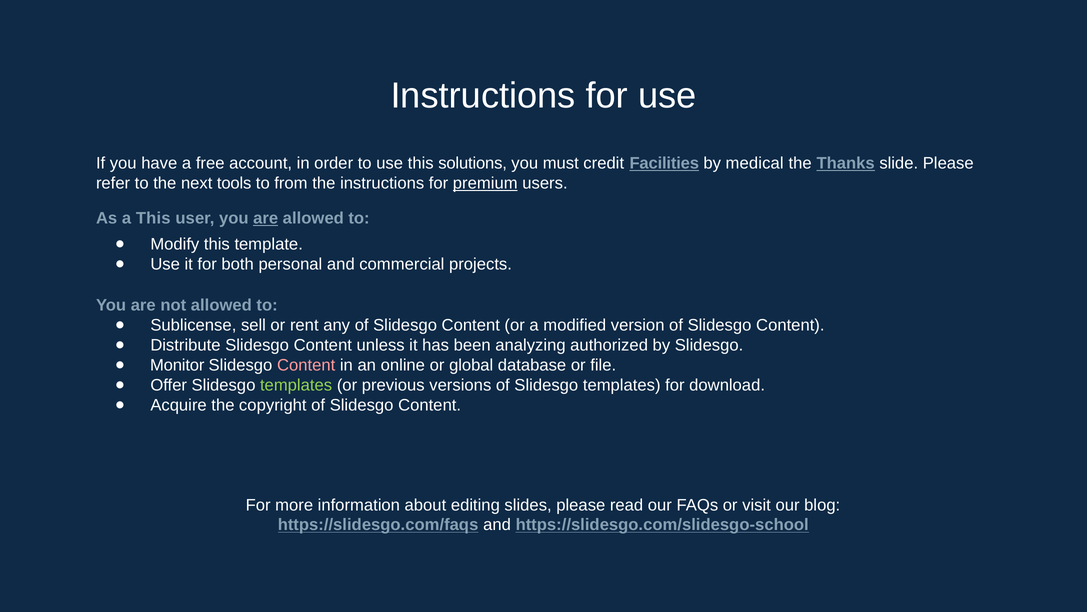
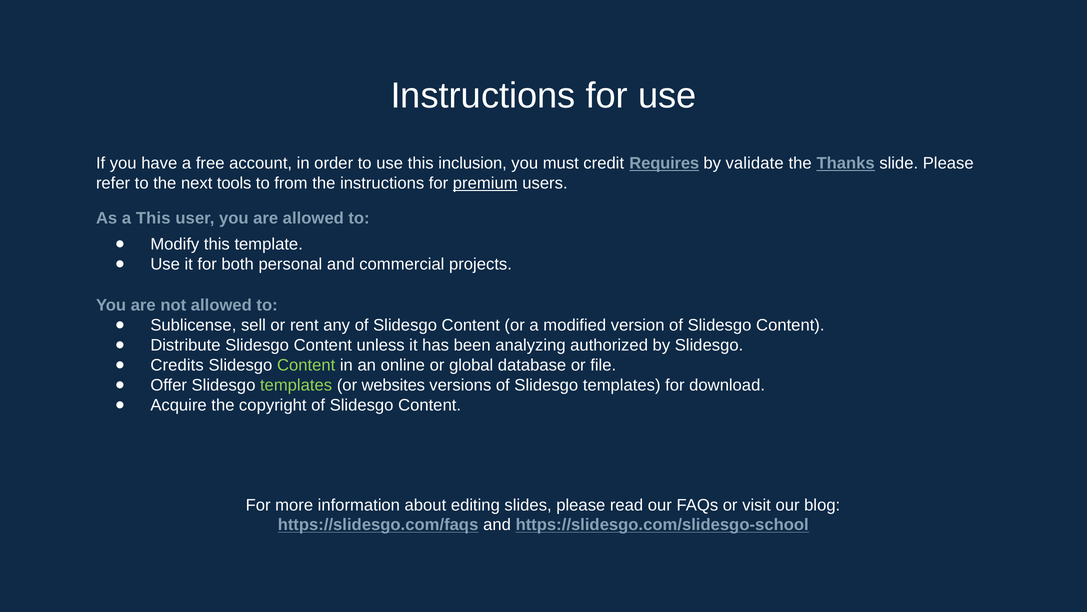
solutions: solutions -> inclusion (473, 163)
Facilities: Facilities -> Requires (664, 163)
medical: medical -> validate (755, 163)
are underline: present -> none (266, 218)
Monitor: Monitor -> Credits (177, 365)
Content colour: pink -> light green (306, 365)
previous: previous -> websites (393, 385)
